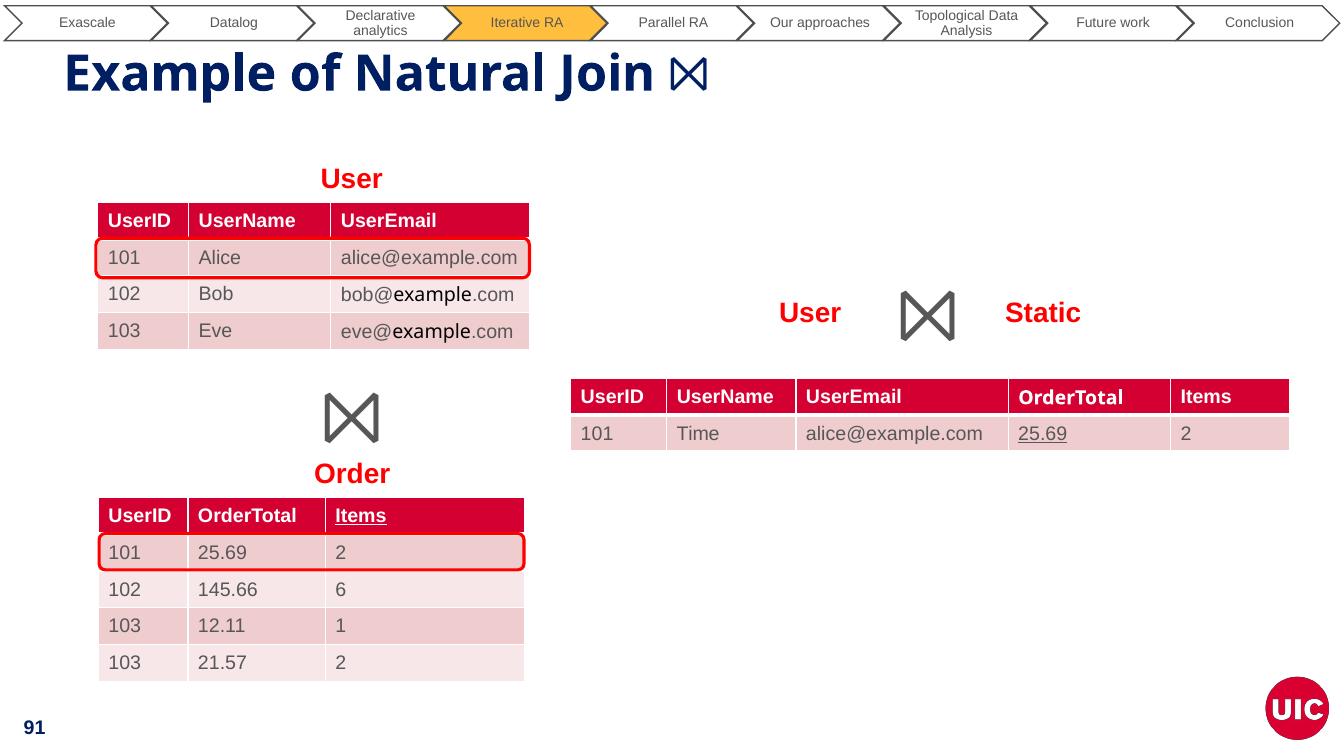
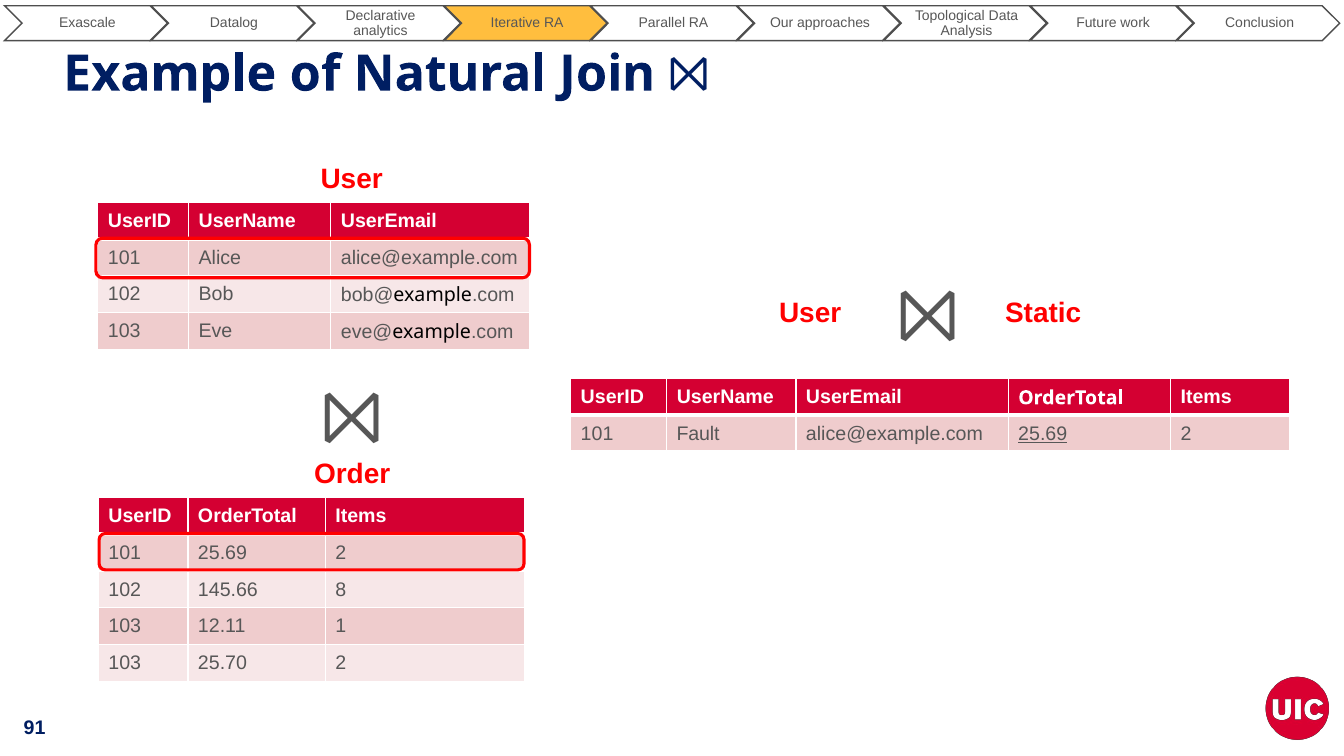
Time: Time -> Fault (698, 434)
Items underline: present -> none (361, 516)
6: 6 -> 8 (341, 590)
21.57: 21.57 -> 25.70 (222, 663)
